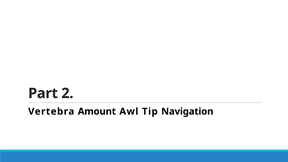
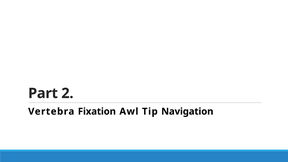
Amount: Amount -> Fixation (97, 111)
